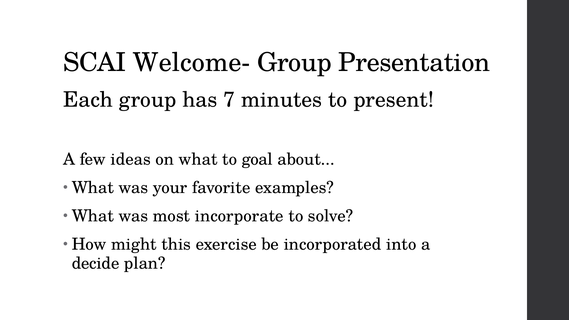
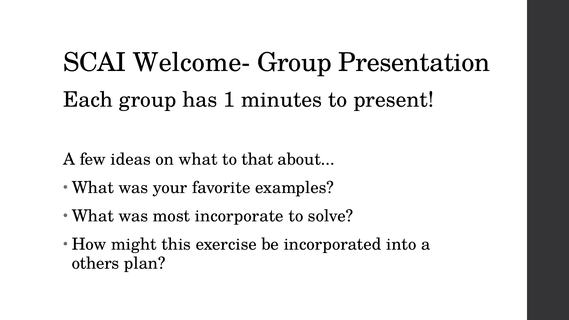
7: 7 -> 1 (229, 100)
goal: goal -> that (257, 159)
decide: decide -> others (96, 263)
